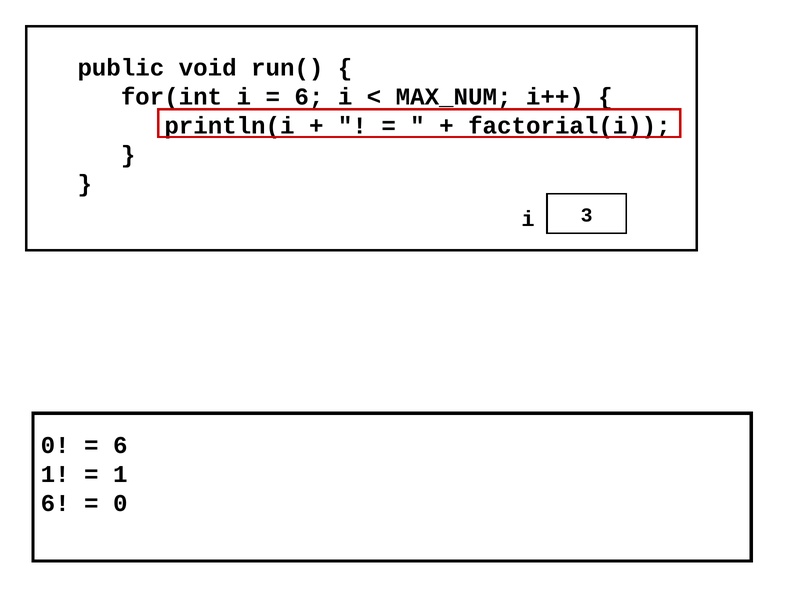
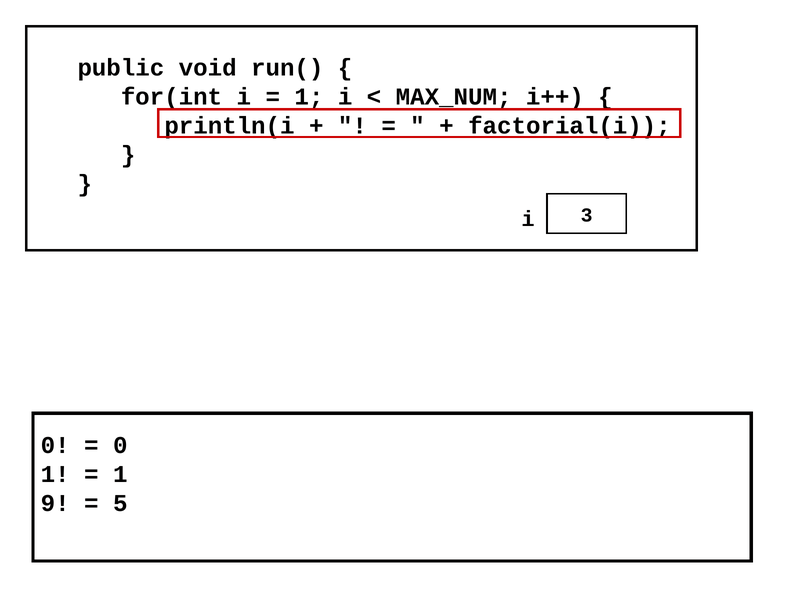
6: 6 -> 1 (309, 96)
6: 6 -> 0 (120, 445)
6: 6 -> 9 (55, 503)
0: 0 -> 5 (120, 503)
